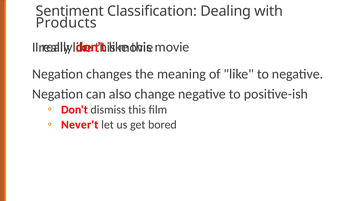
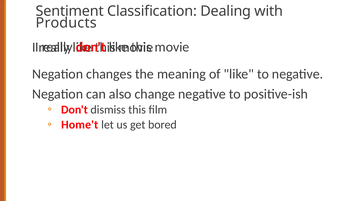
Never't: Never't -> Home't (80, 125)
